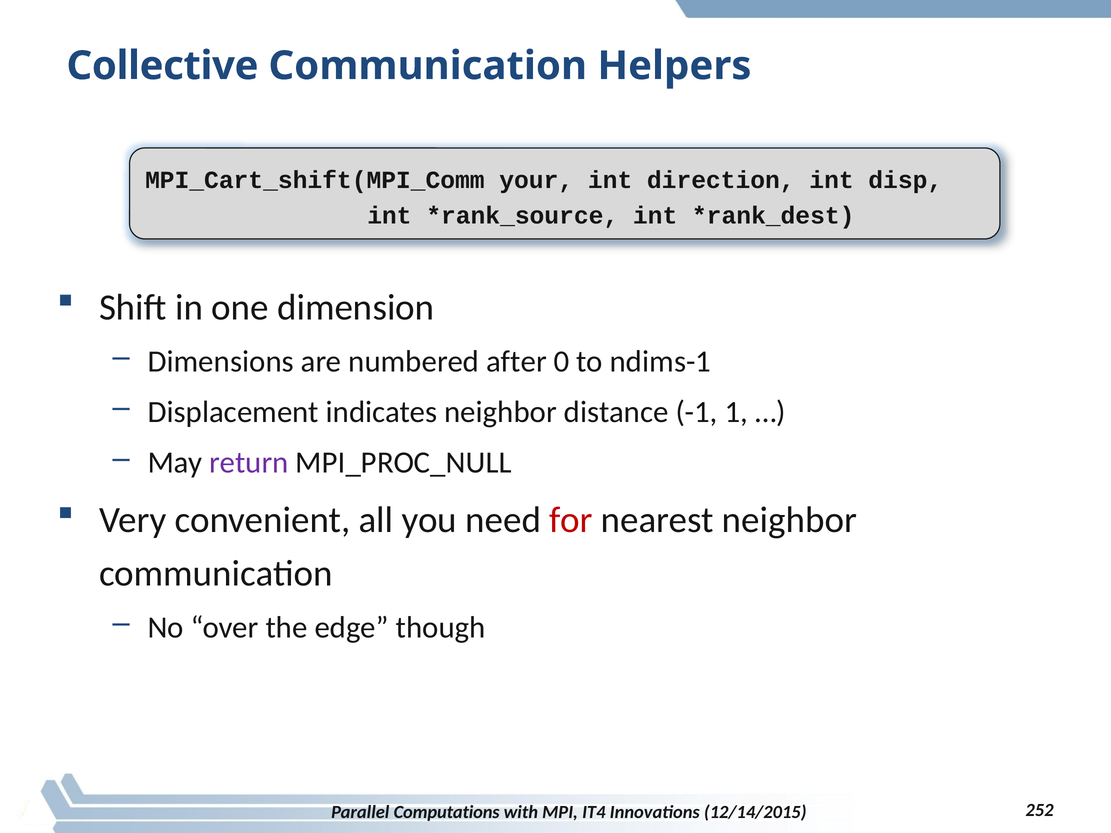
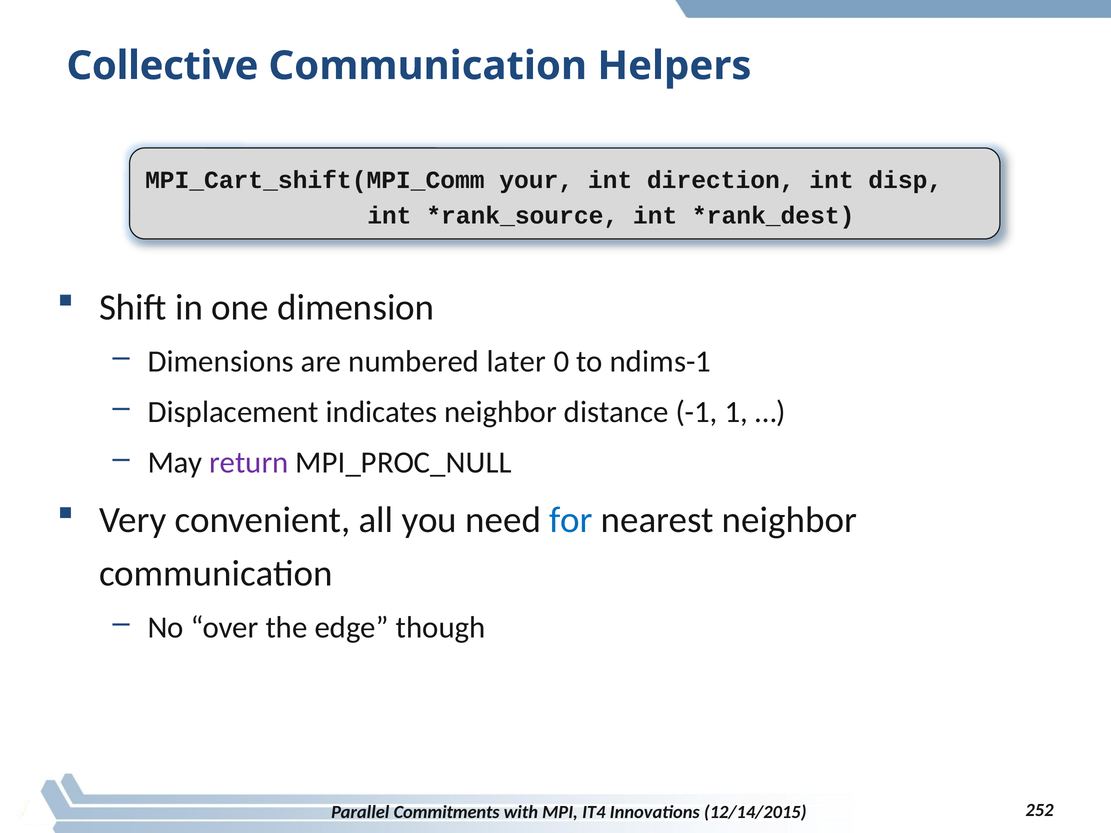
after: after -> later (516, 362)
for colour: red -> blue (571, 520)
Computations: Computations -> Commitments (447, 812)
